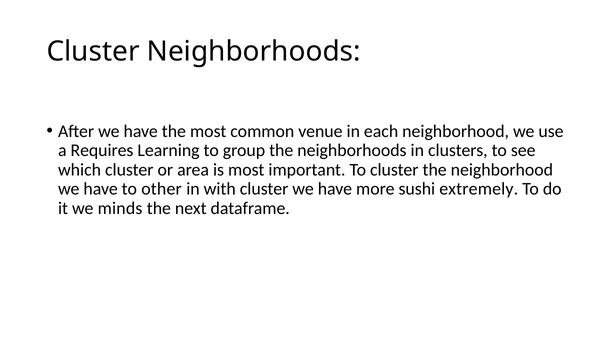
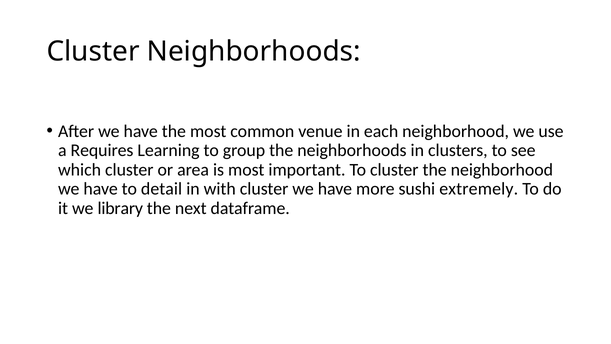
other: other -> detail (162, 189)
minds: minds -> library (120, 208)
